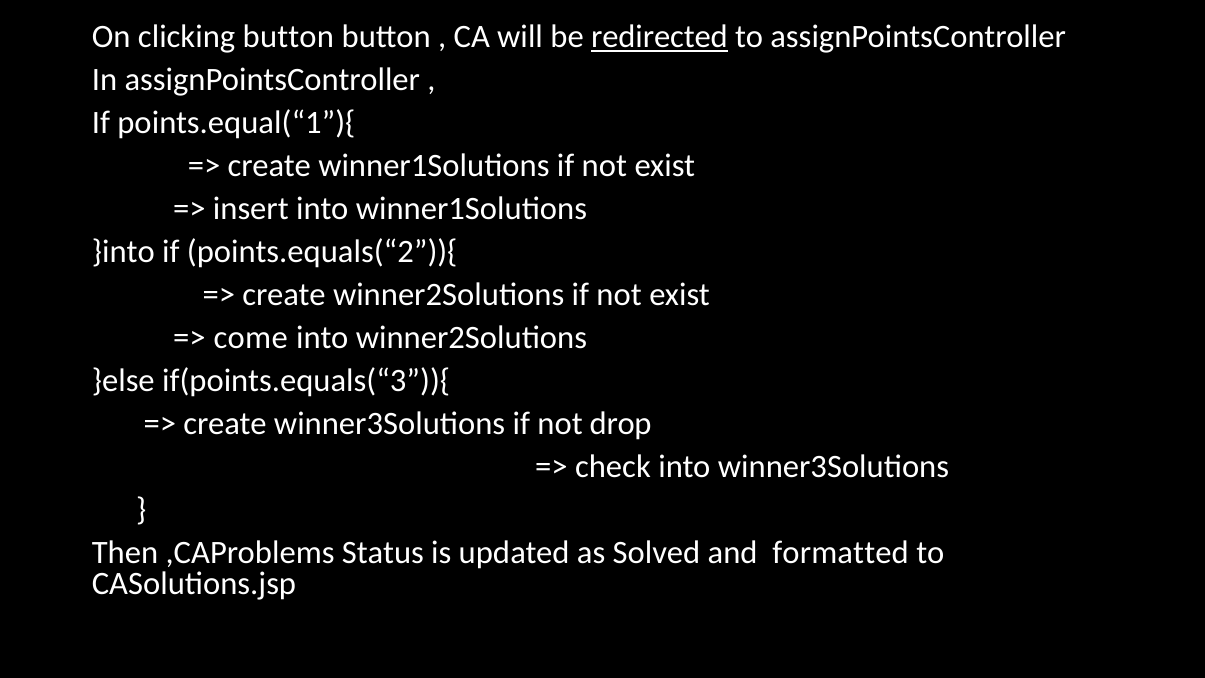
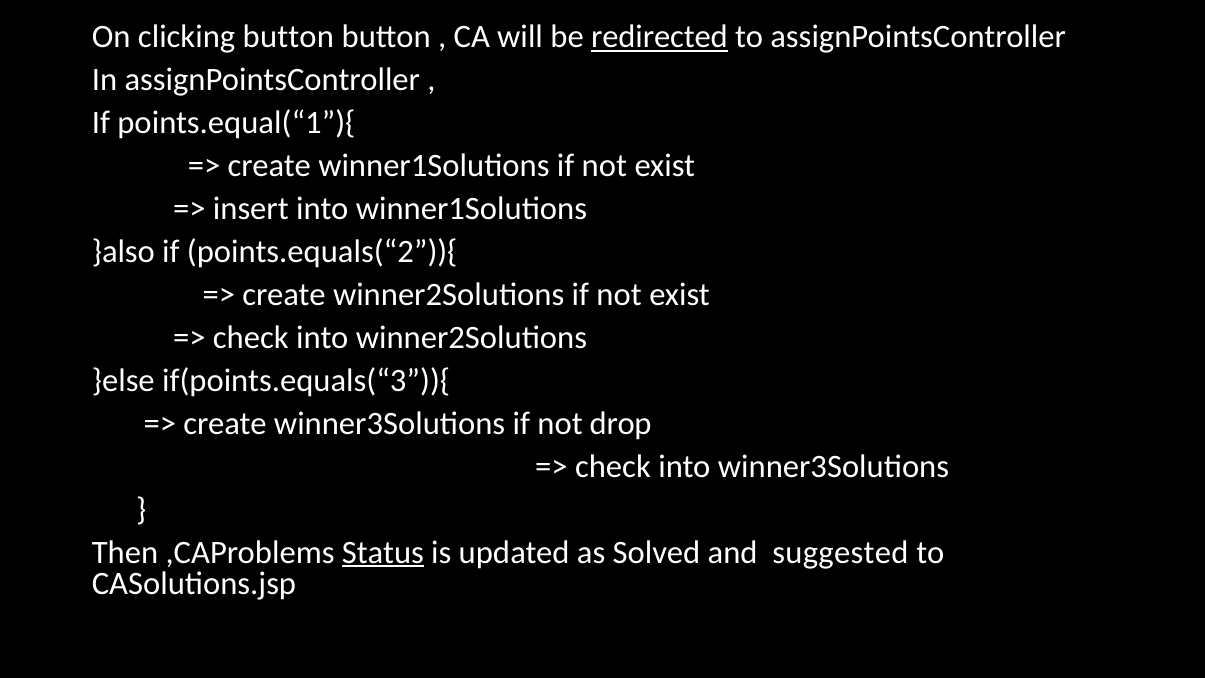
}into: }into -> }also (123, 251)
come: come -> check (251, 337)
Status underline: none -> present (383, 552)
formatted: formatted -> suggested (840, 552)
